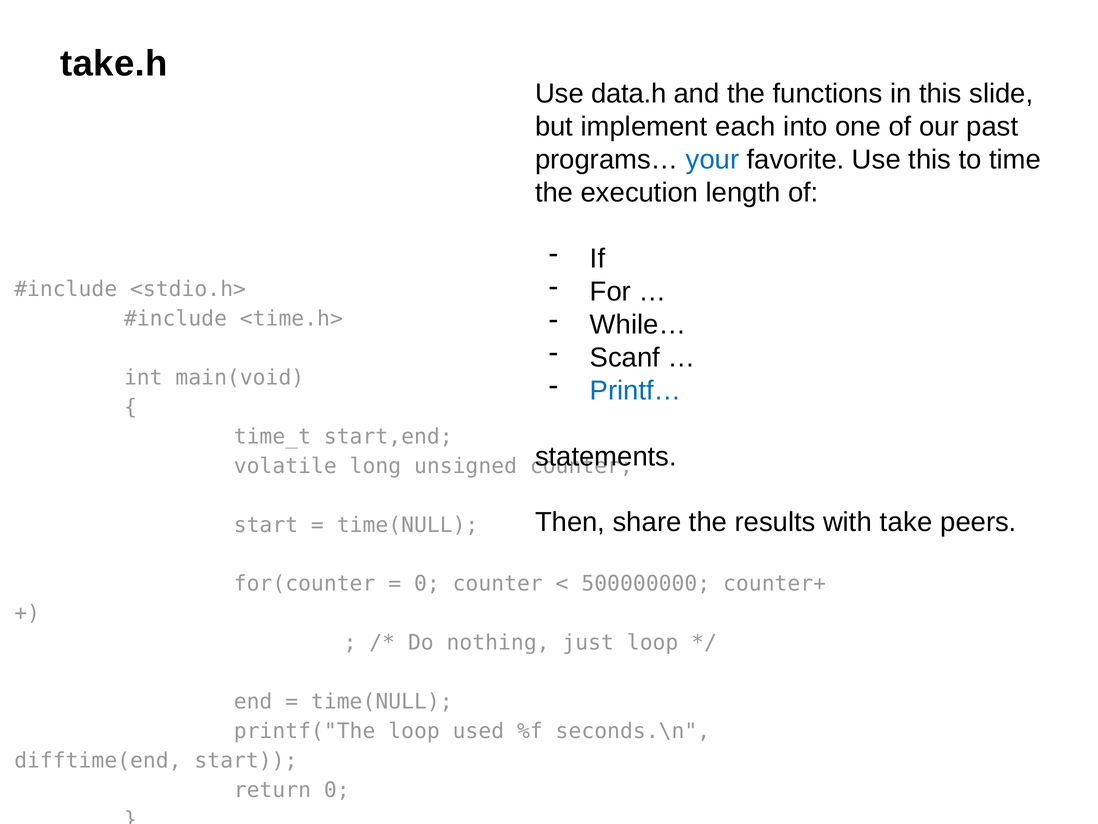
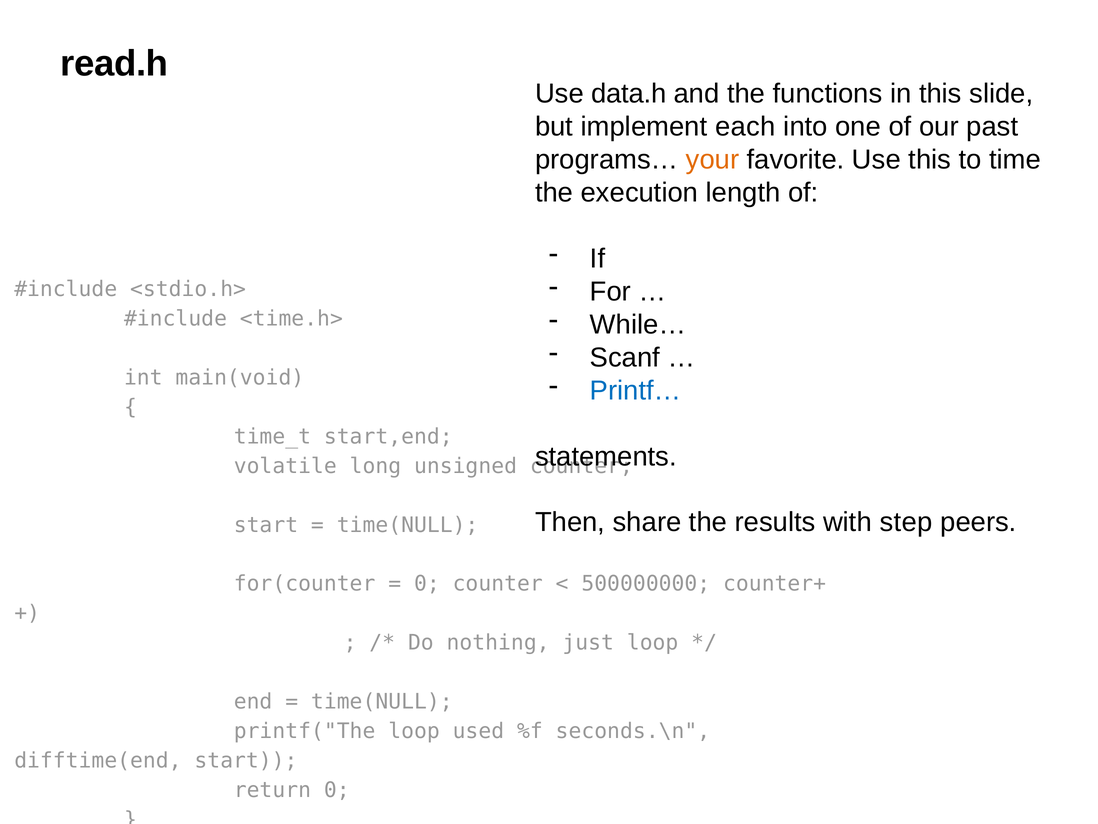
take.h: take.h -> read.h (114, 63)
your colour: blue -> orange (713, 160)
take: take -> step (906, 522)
